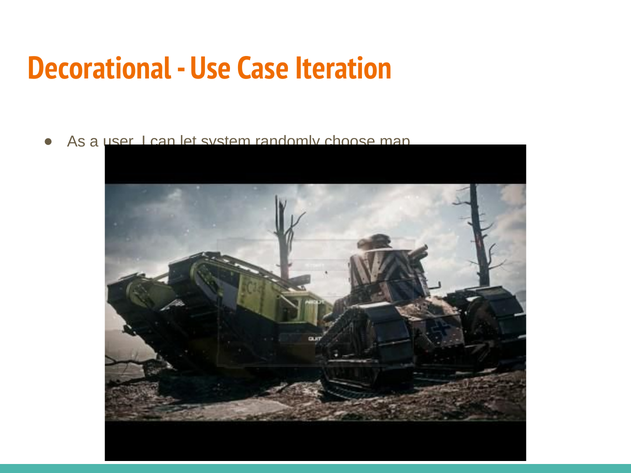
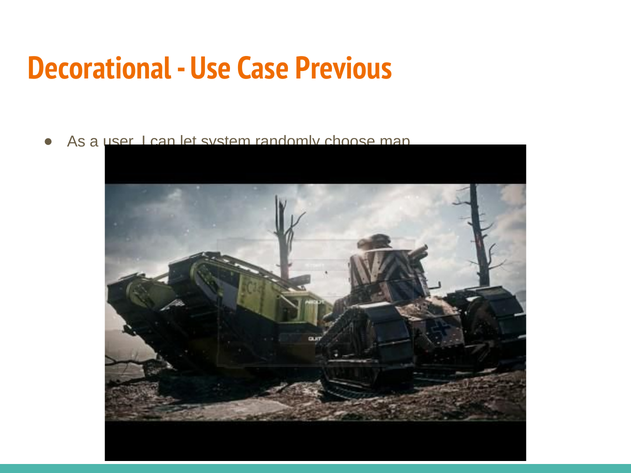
Iteration: Iteration -> Previous (344, 68)
